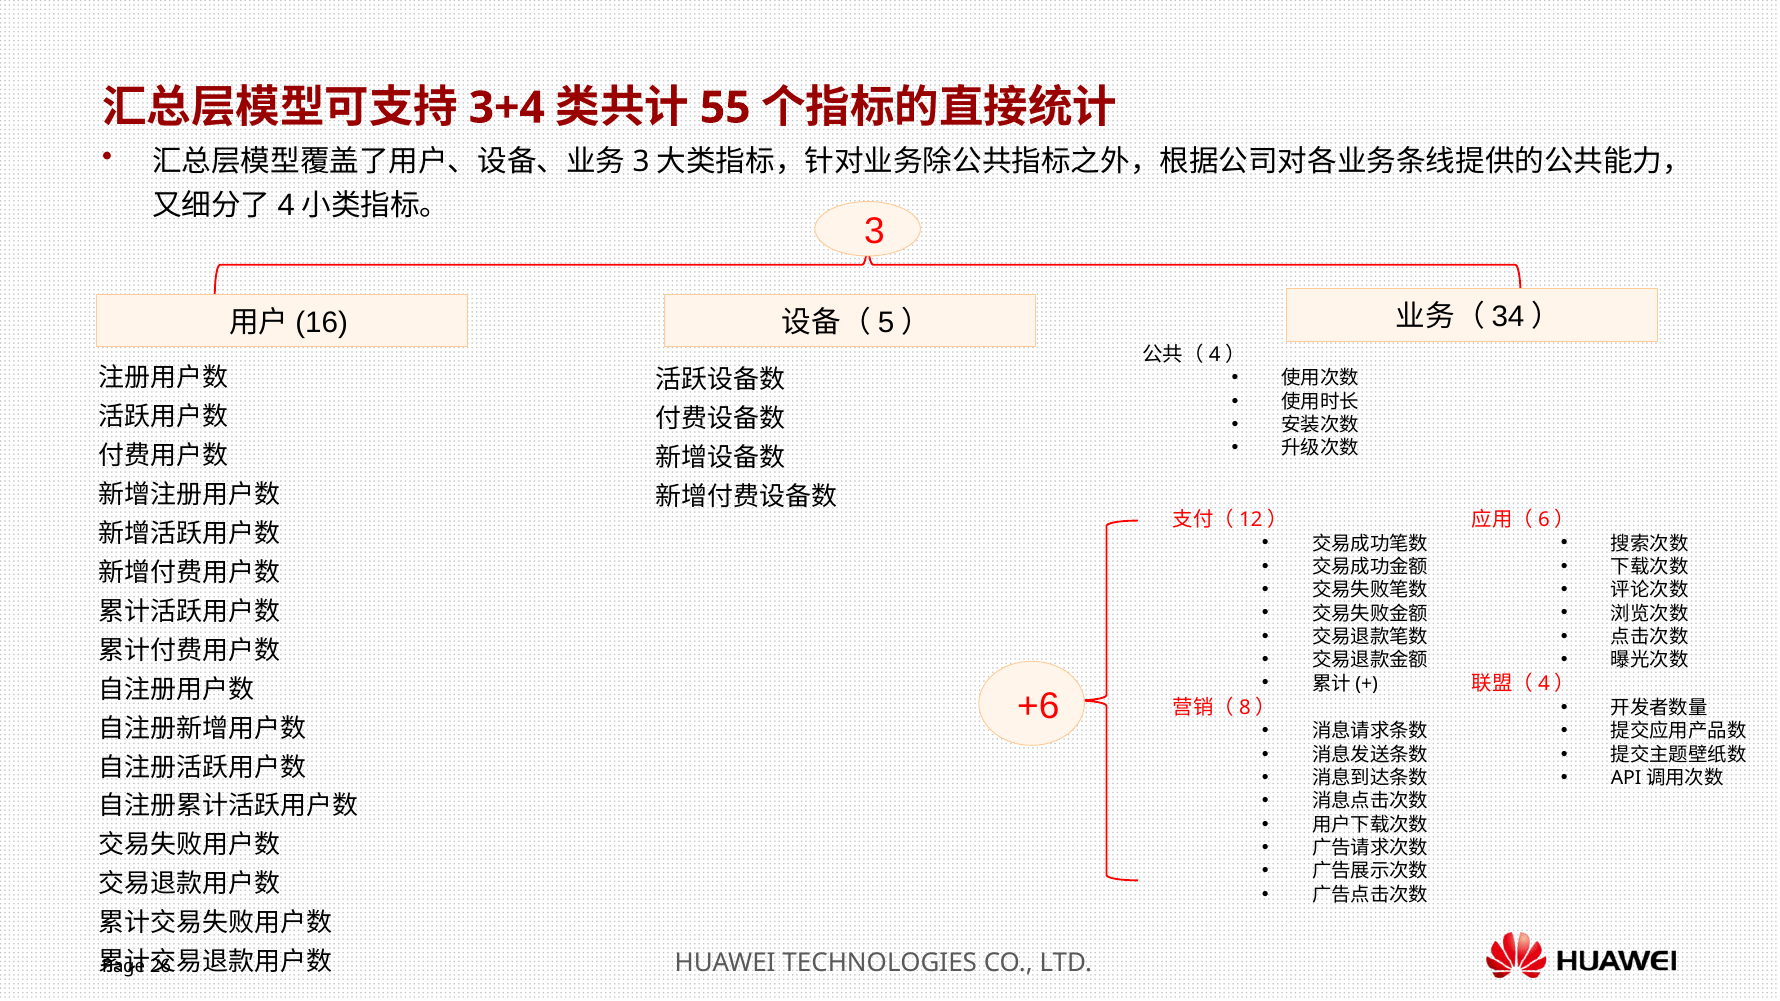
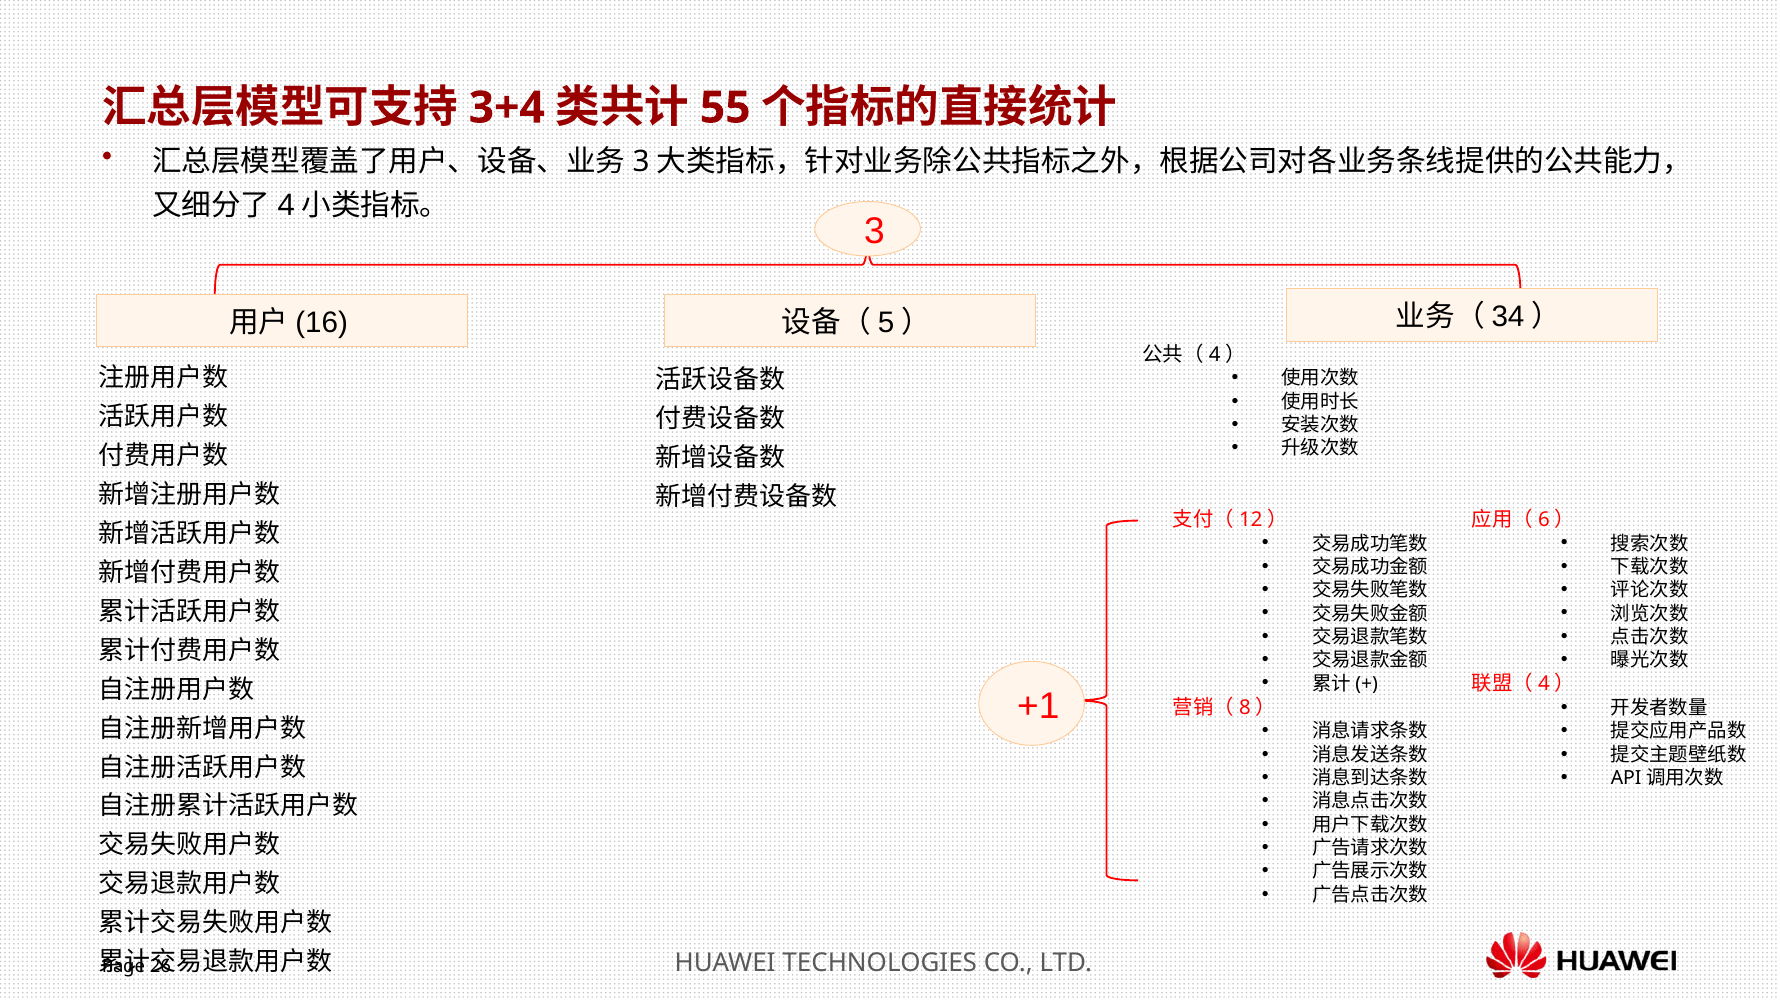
+6: +6 -> +1 (1038, 706)
